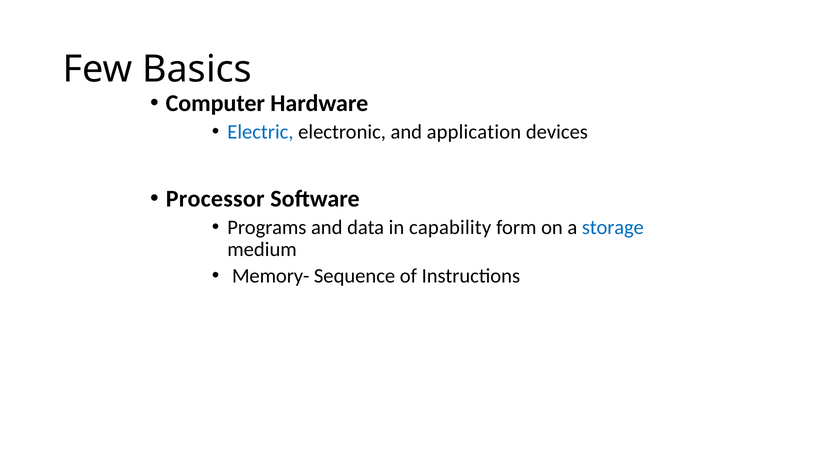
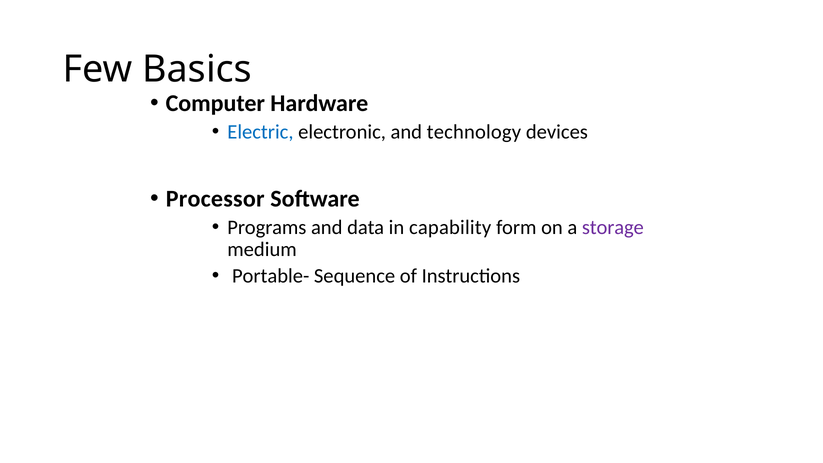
application: application -> technology (474, 132)
storage colour: blue -> purple (613, 227)
Memory-: Memory- -> Portable- (271, 276)
